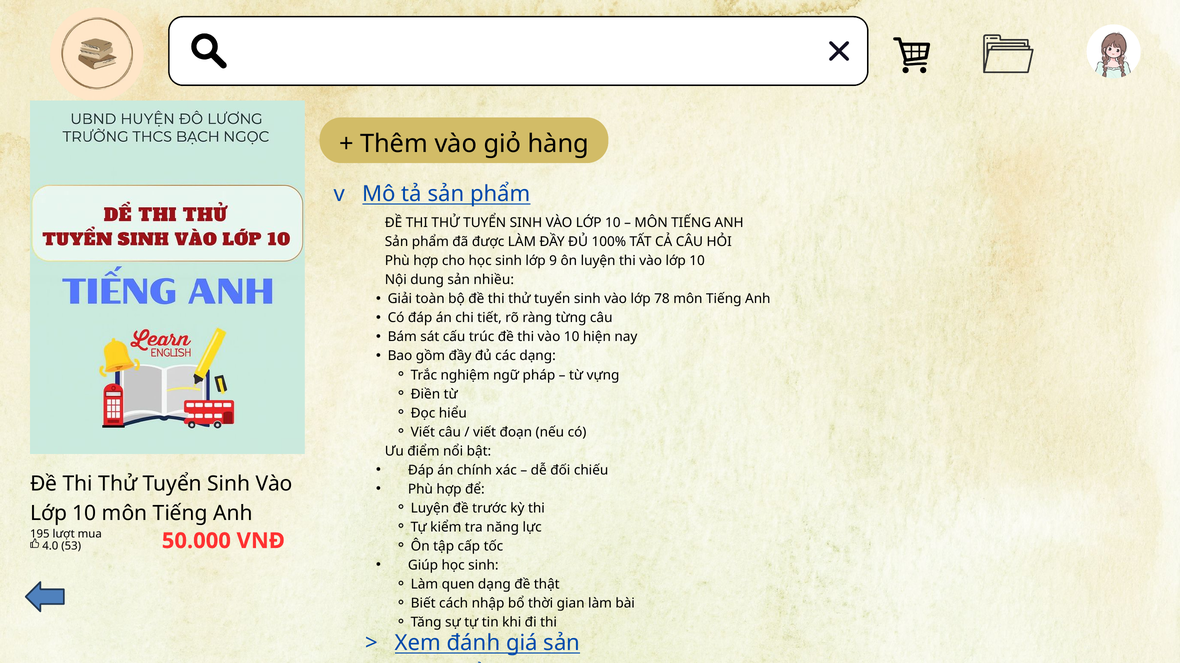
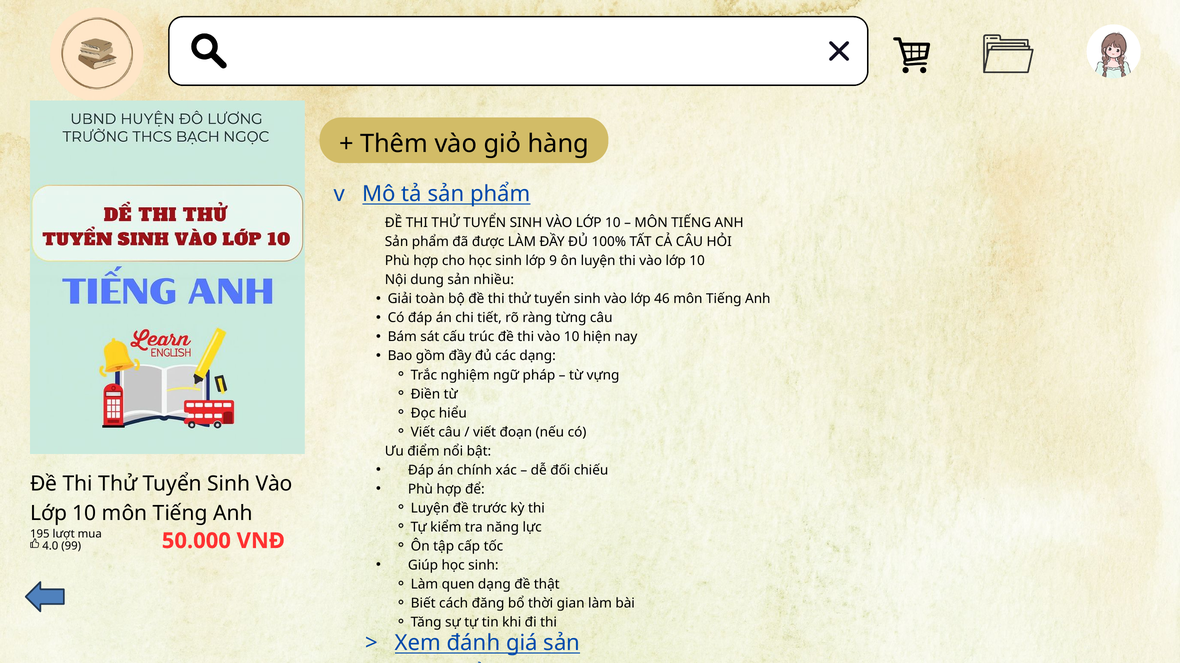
78: 78 -> 46 (662, 299)
53: 53 -> 99 (71, 547)
nhập: nhập -> đăng (488, 604)
